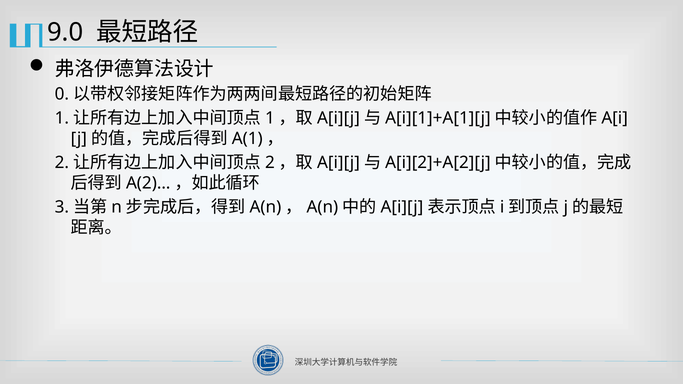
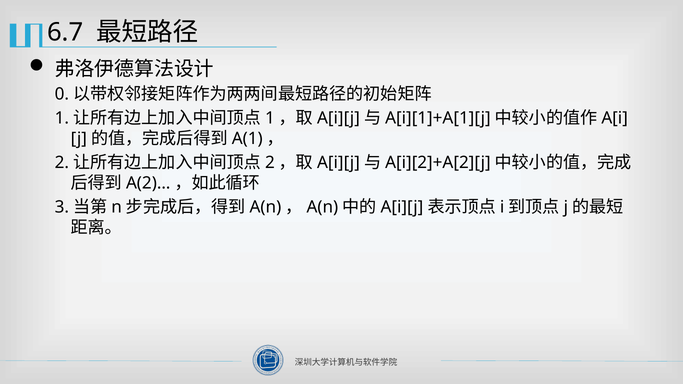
9.0: 9.0 -> 6.7 (65, 32)
